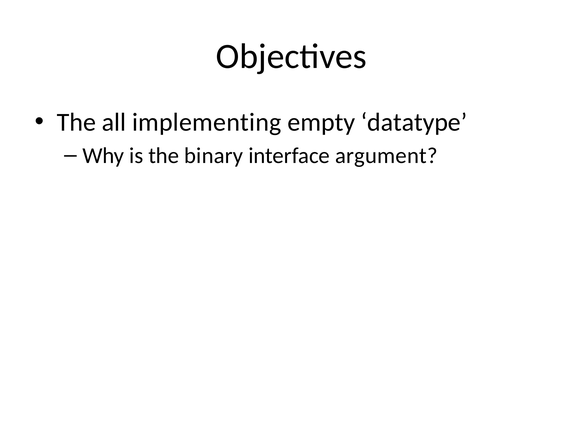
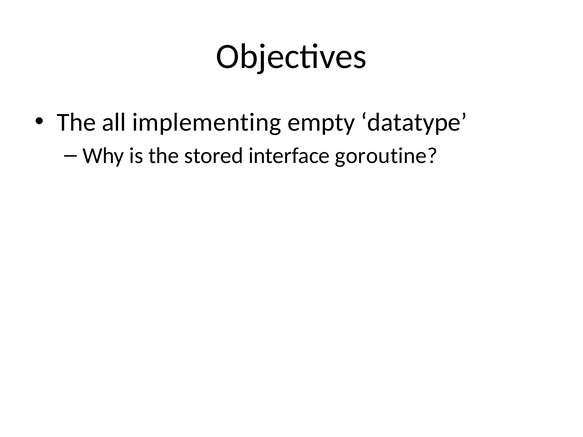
binary: binary -> stored (214, 156)
argument: argument -> goroutine (386, 156)
